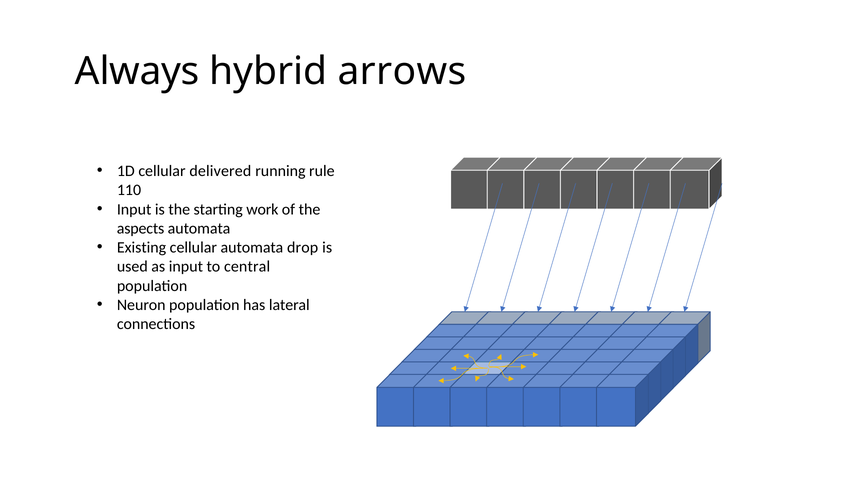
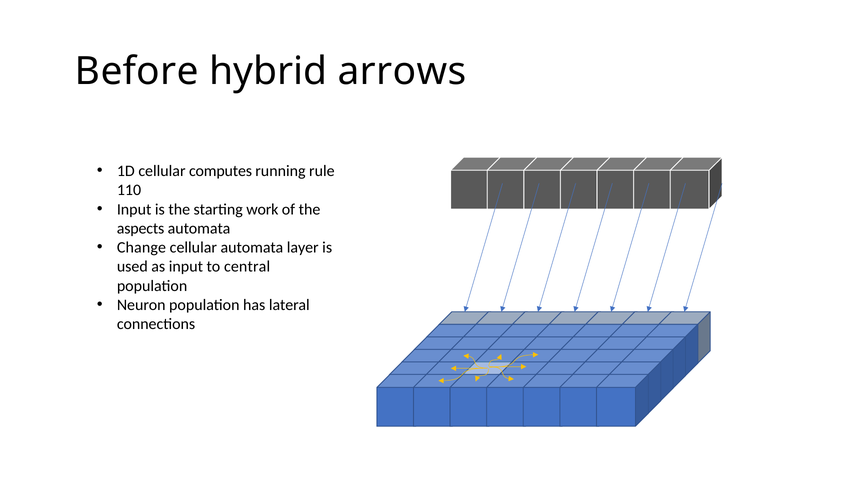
Always: Always -> Before (137, 71)
delivered: delivered -> computes (221, 171)
Existing: Existing -> Change (141, 248)
drop: drop -> layer (303, 248)
